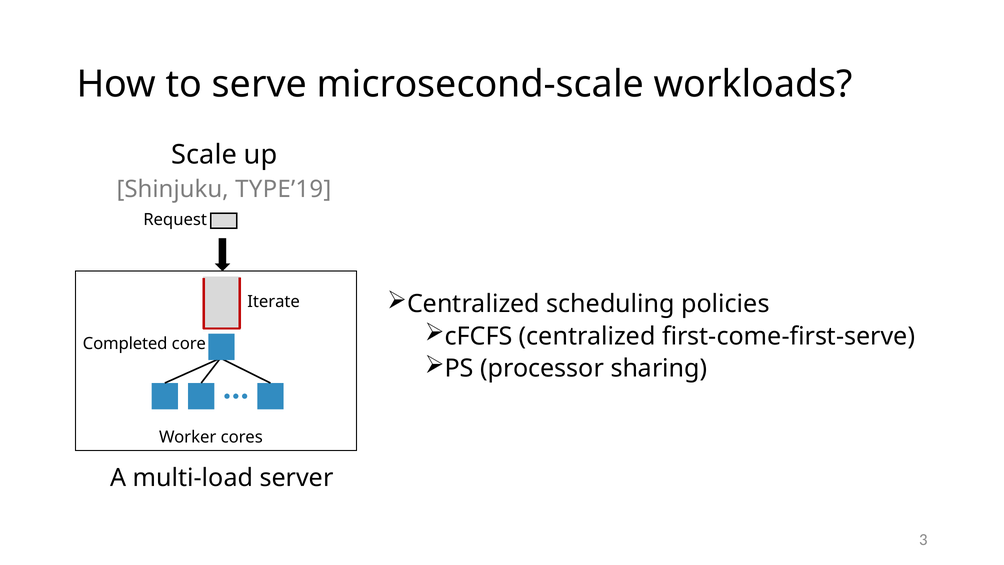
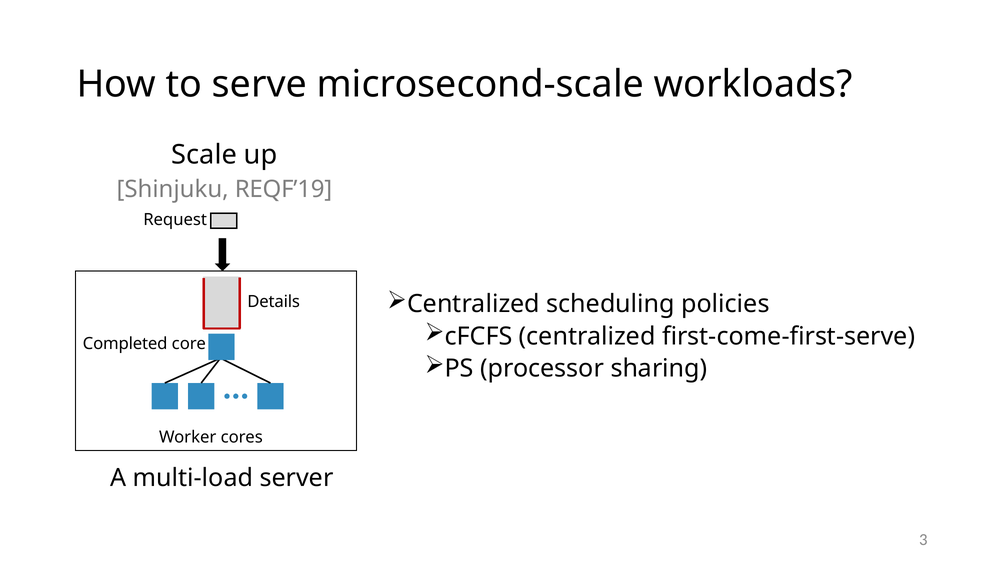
TYPE’19: TYPE’19 -> REQF’19 (284, 189)
Iterate: Iterate -> Details (274, 302)
